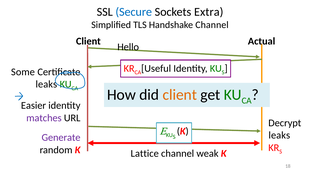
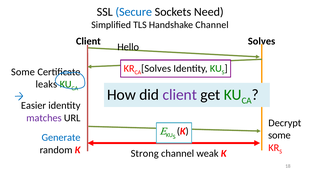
Extra: Extra -> Need (209, 12)
Client Actual: Actual -> Solves (262, 41)
Useful: Useful -> Solves (156, 68)
client colour: orange -> purple (180, 95)
leaks: leaks -> some (279, 135)
Generate colour: purple -> blue (61, 137)
Lattice: Lattice -> Strong (145, 153)
